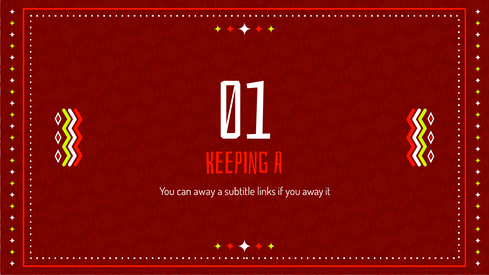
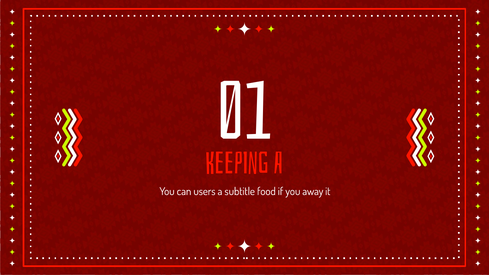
can away: away -> users (204, 192)
links: links -> food (266, 192)
